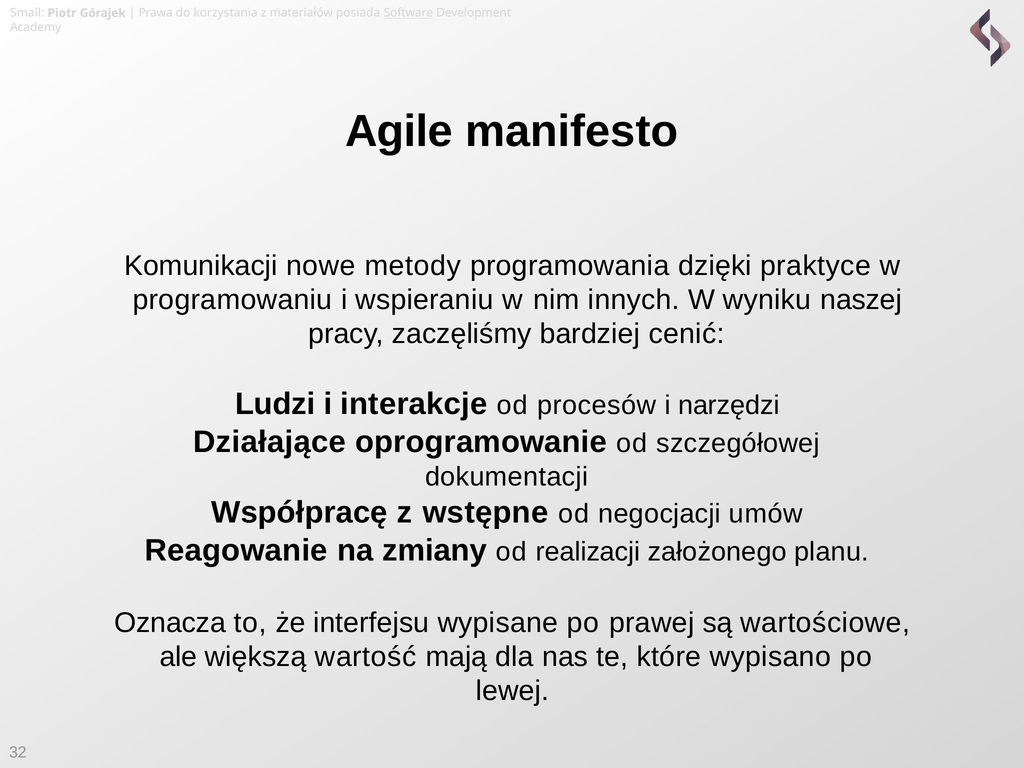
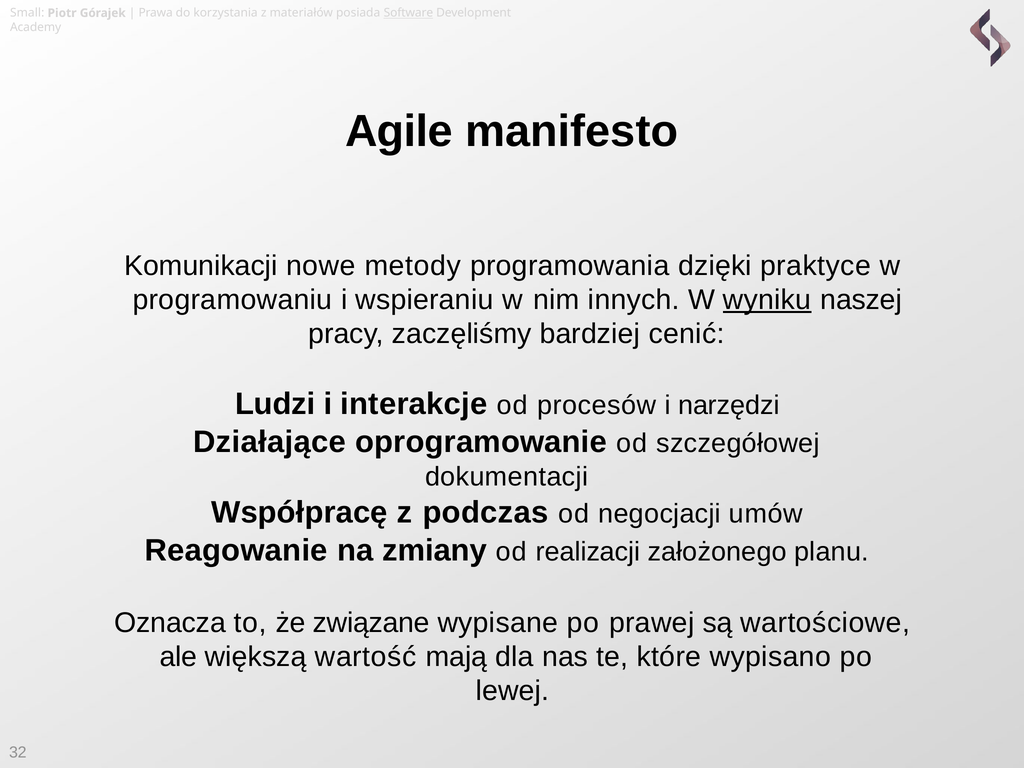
wyniku underline: none -> present (767, 300)
wstępne: wstępne -> podczas (486, 513)
interfejsu: interfejsu -> związane (371, 623)
